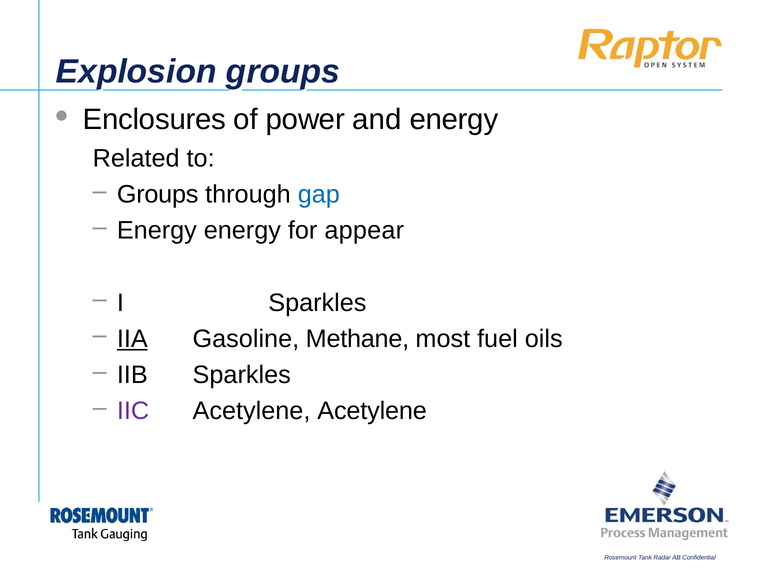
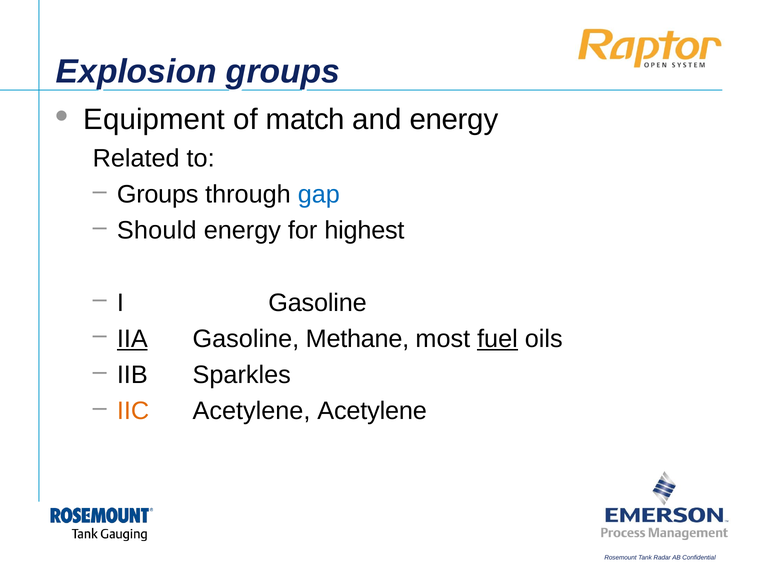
Enclosures: Enclosures -> Equipment (154, 119)
power: power -> match (305, 119)
Energy: Energy -> Should (157, 231)
appear: appear -> highest (364, 231)
I Sparkles: Sparkles -> Gasoline (317, 303)
fuel underline: none -> present (497, 339)
IIC colour: purple -> orange (133, 411)
